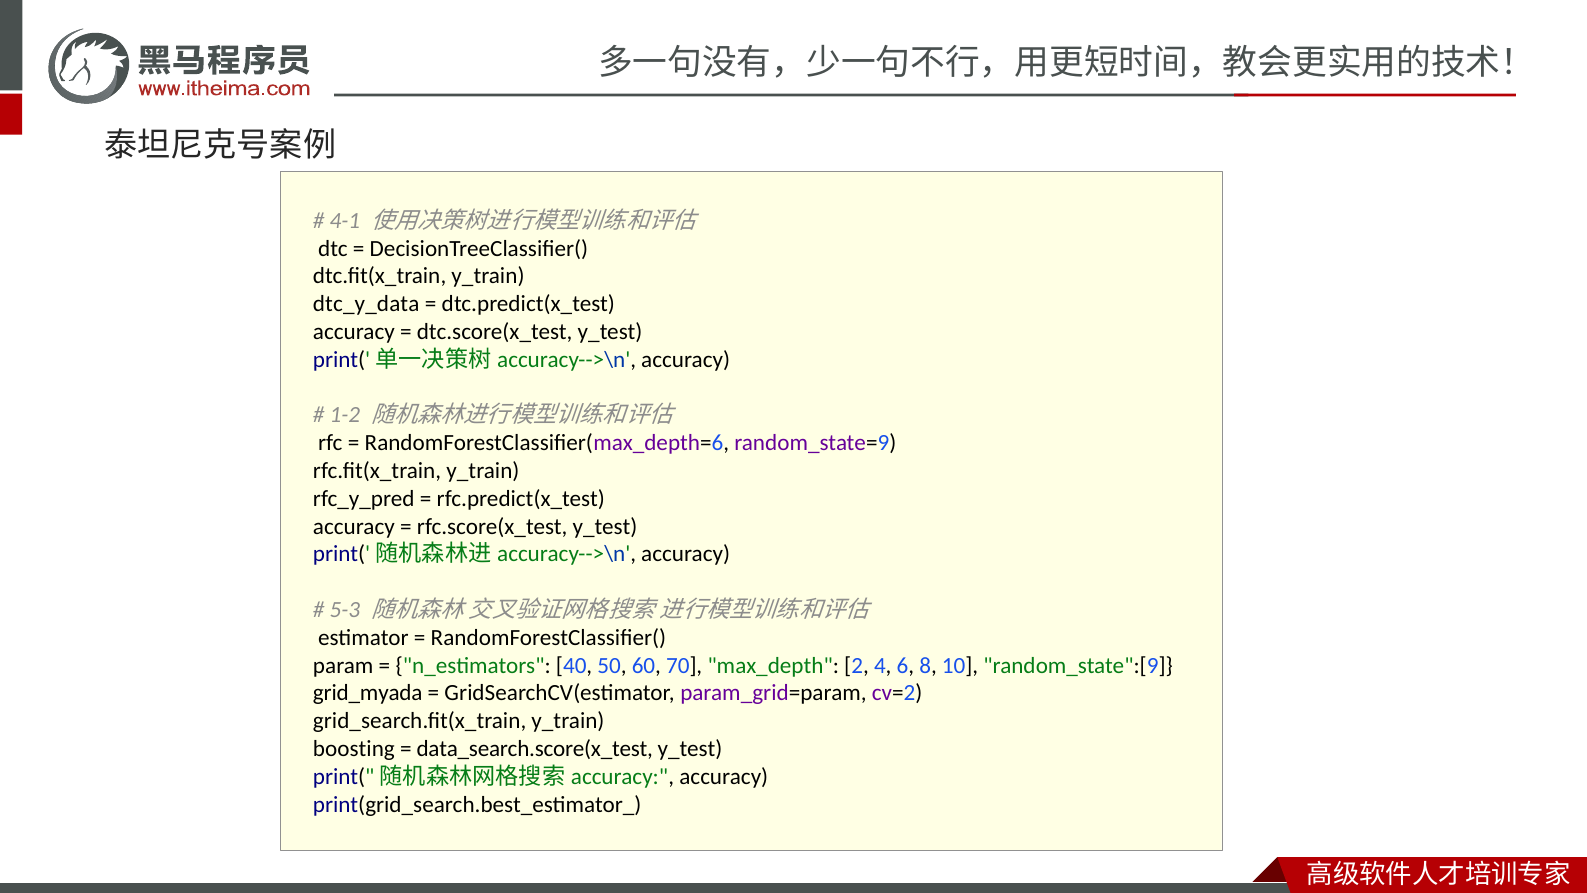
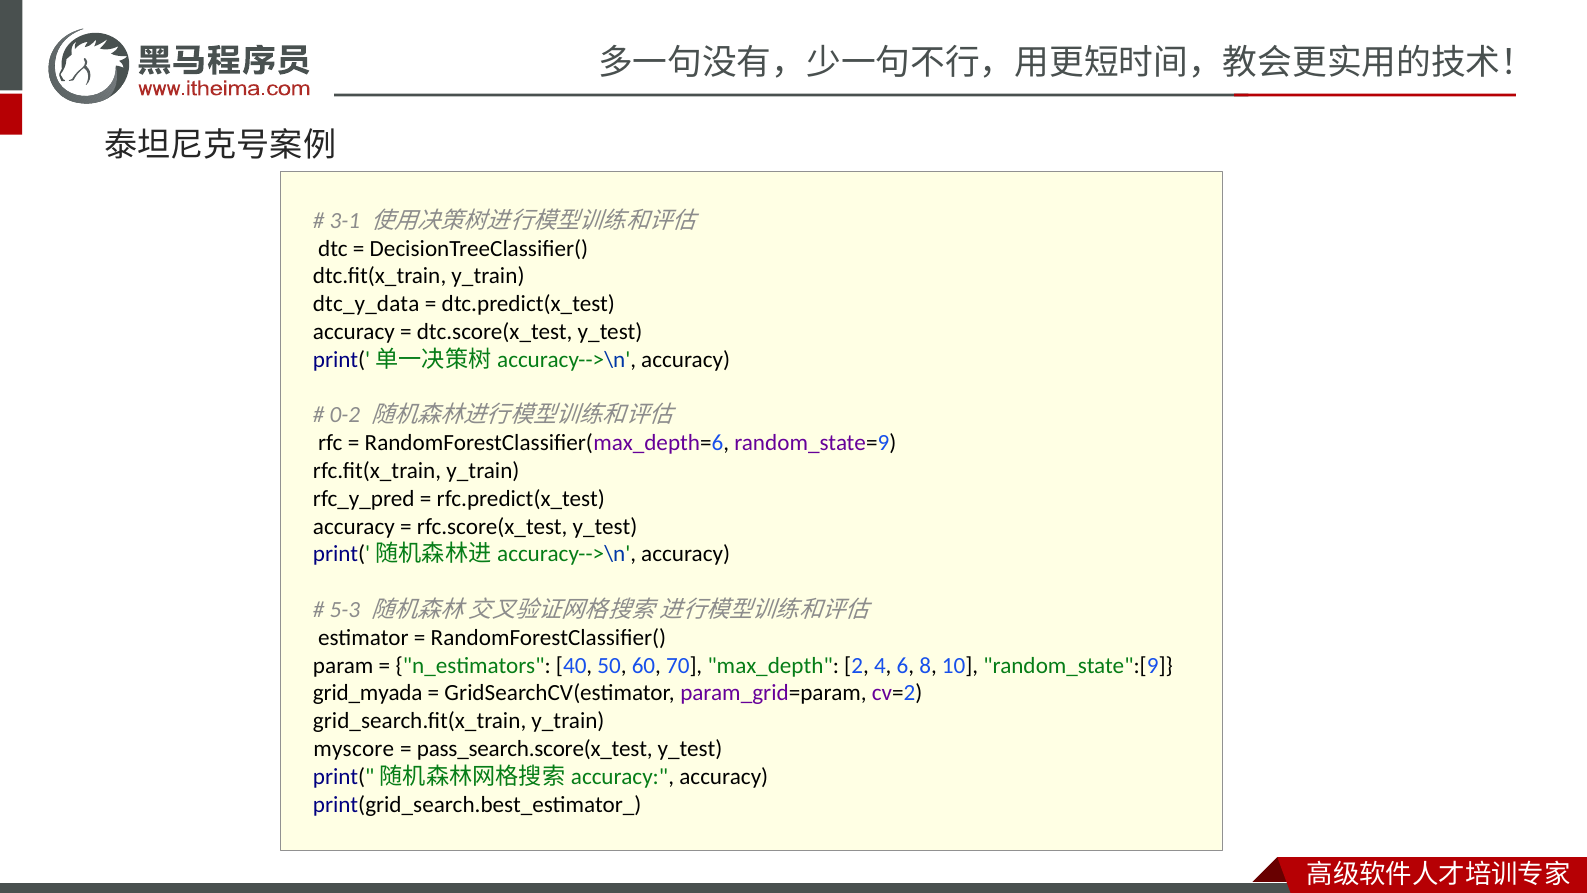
4-1: 4-1 -> 3-1 (345, 221)
1-2: 1-2 -> 0-2 (345, 415)
boosting: boosting -> myscore (354, 749)
data_search.score(x_test: data_search.score(x_test -> pass_search.score(x_test (535, 749)
